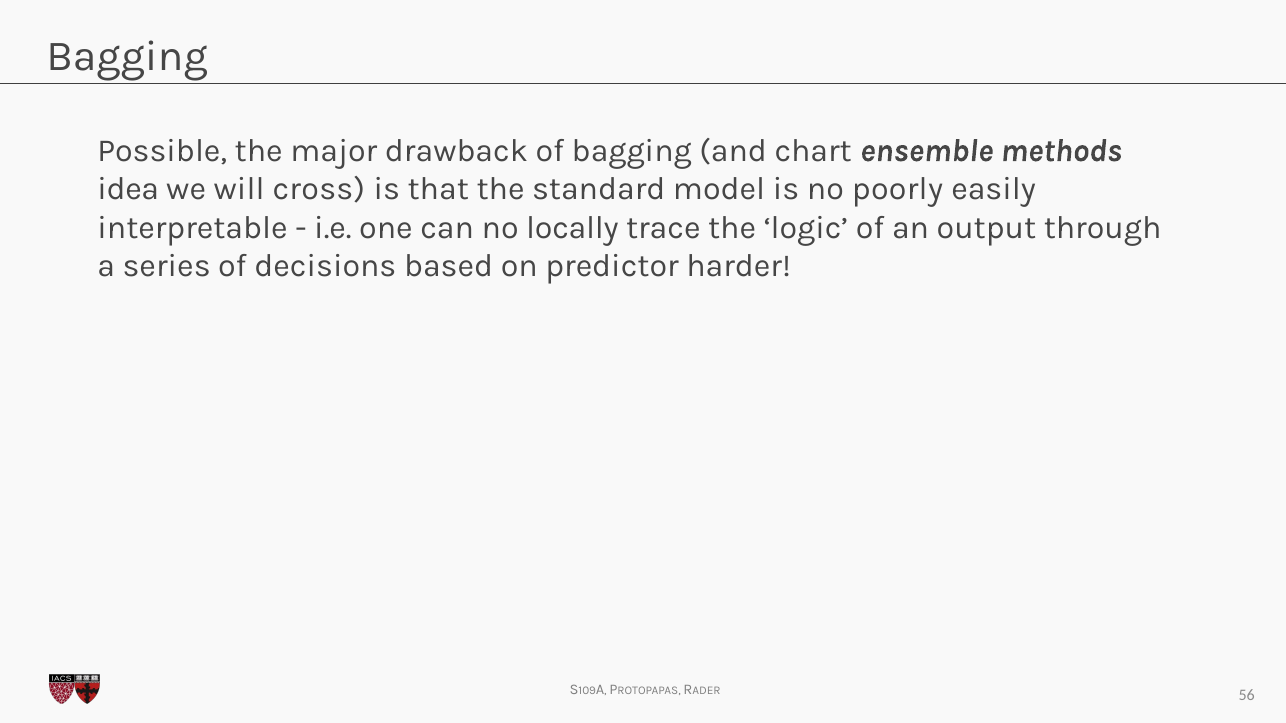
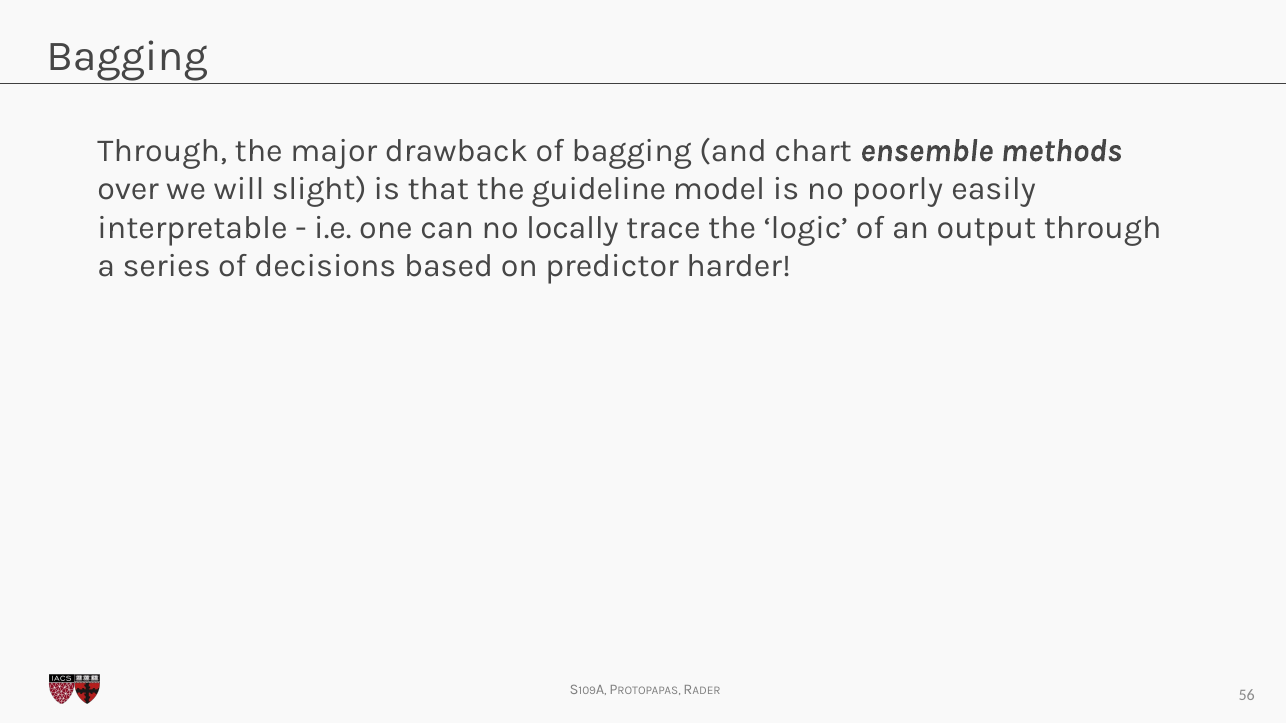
Possible: Possible -> Through (162, 151)
idea: idea -> over (128, 189)
cross: cross -> slight (319, 189)
standard: standard -> guideline (599, 189)
